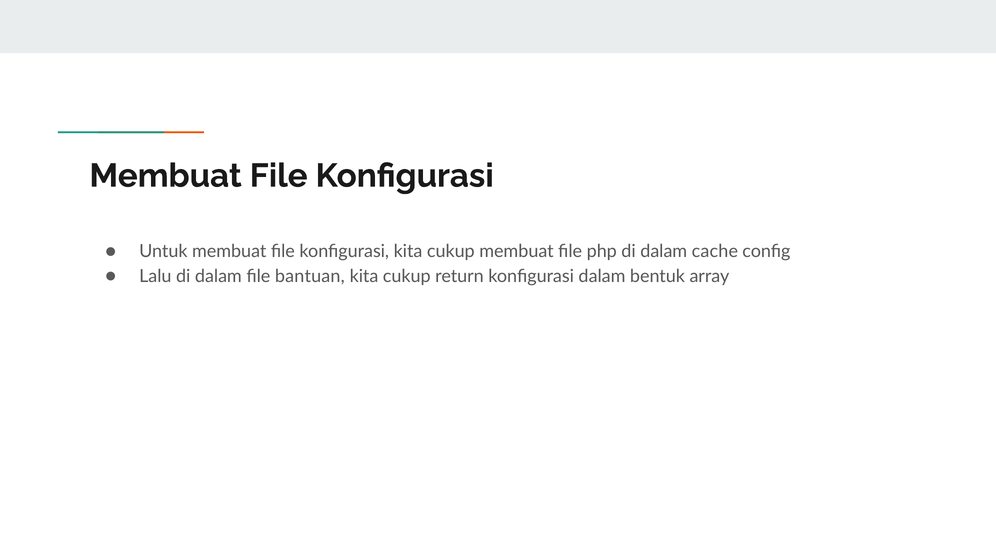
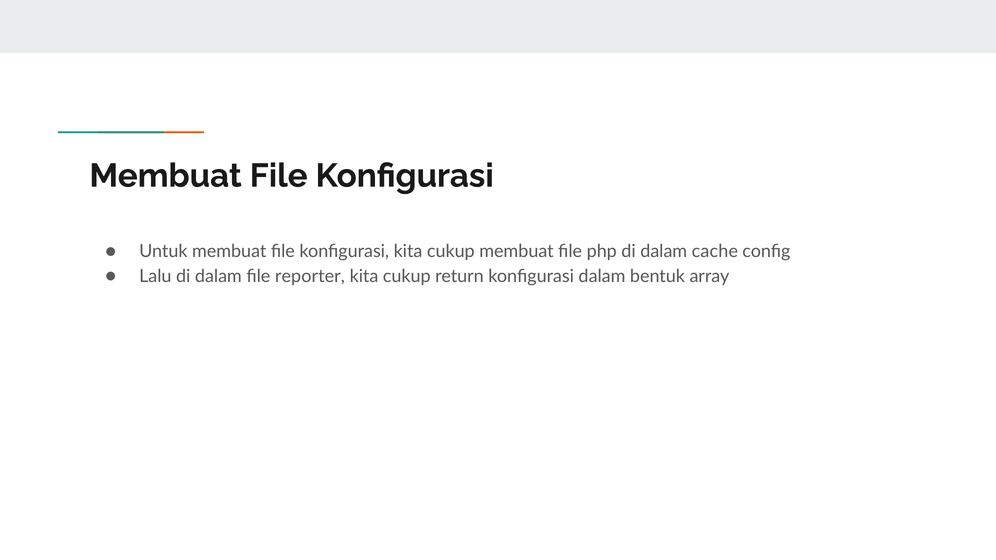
bantuan: bantuan -> reporter (310, 276)
